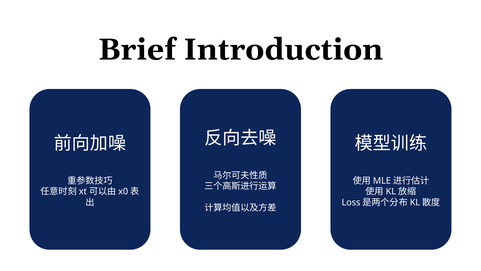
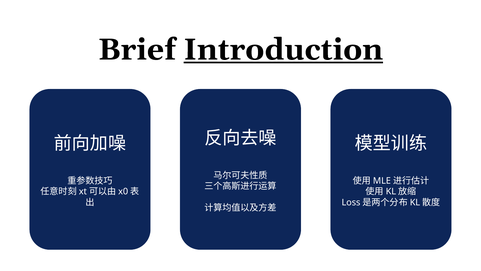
Introduction underline: none -> present (283, 50)
